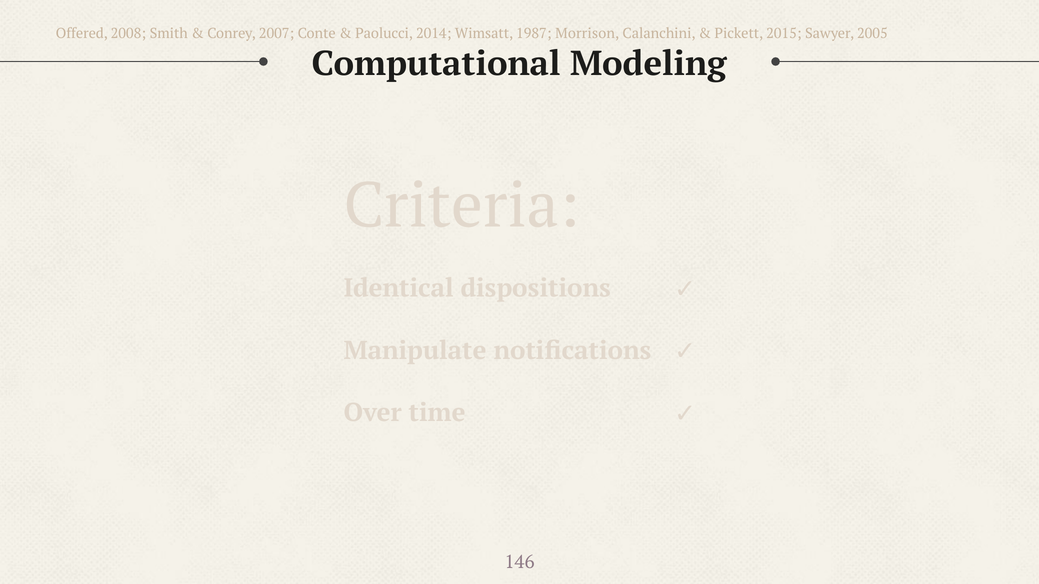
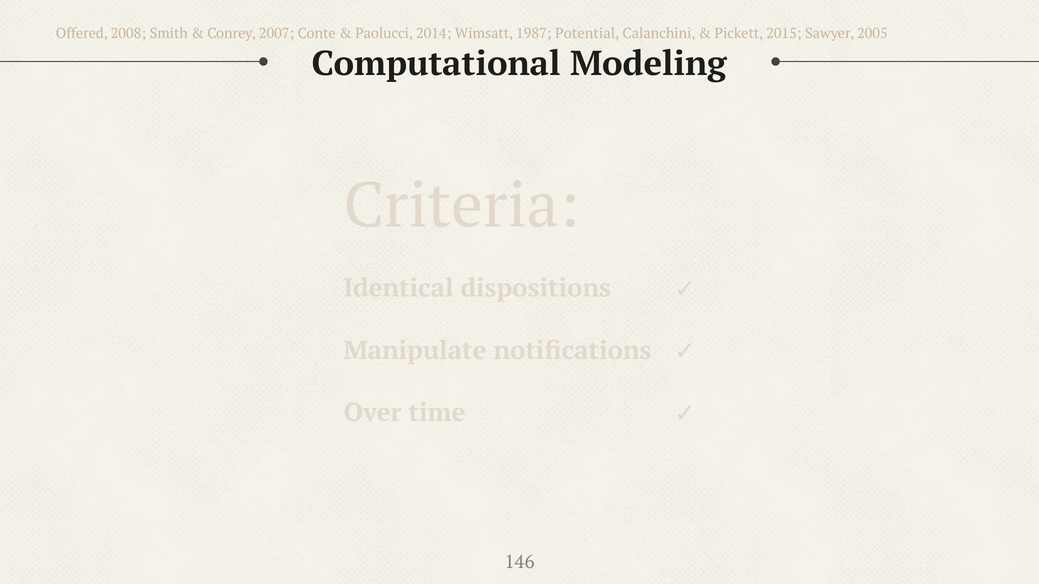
Morrison: Morrison -> Potential (587, 34)
